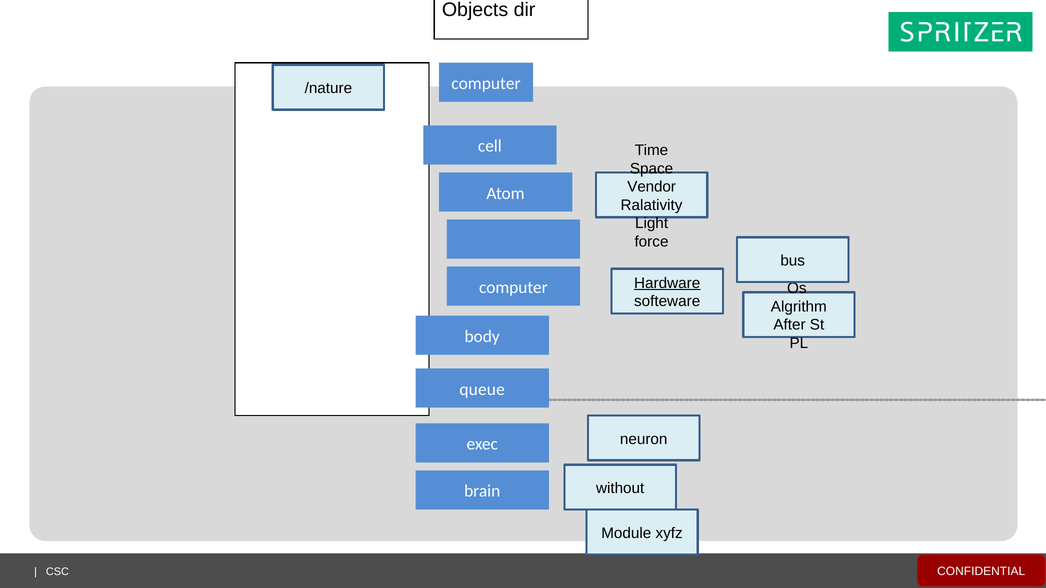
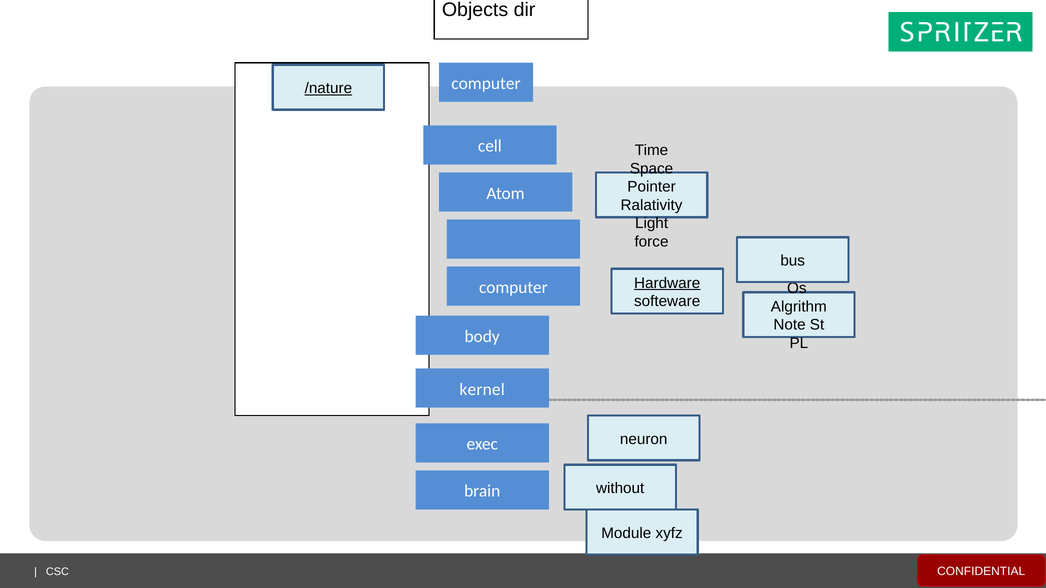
/nature underline: none -> present (328, 88)
Vendor: Vendor -> Pointer (652, 187)
After: After -> Note (790, 325)
queue: queue -> kernel (482, 389)
